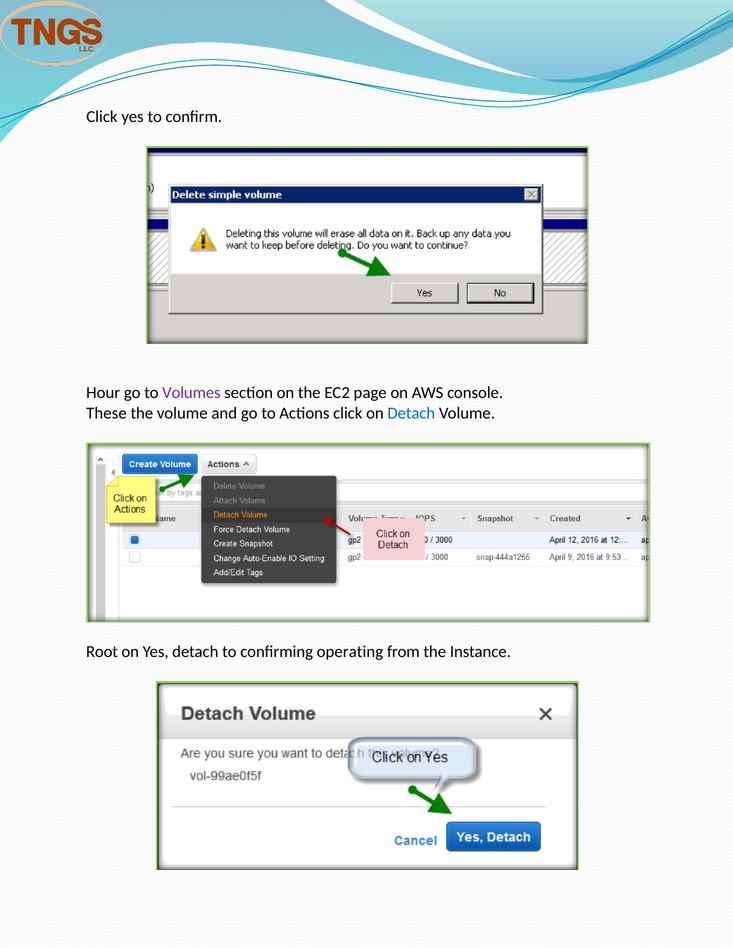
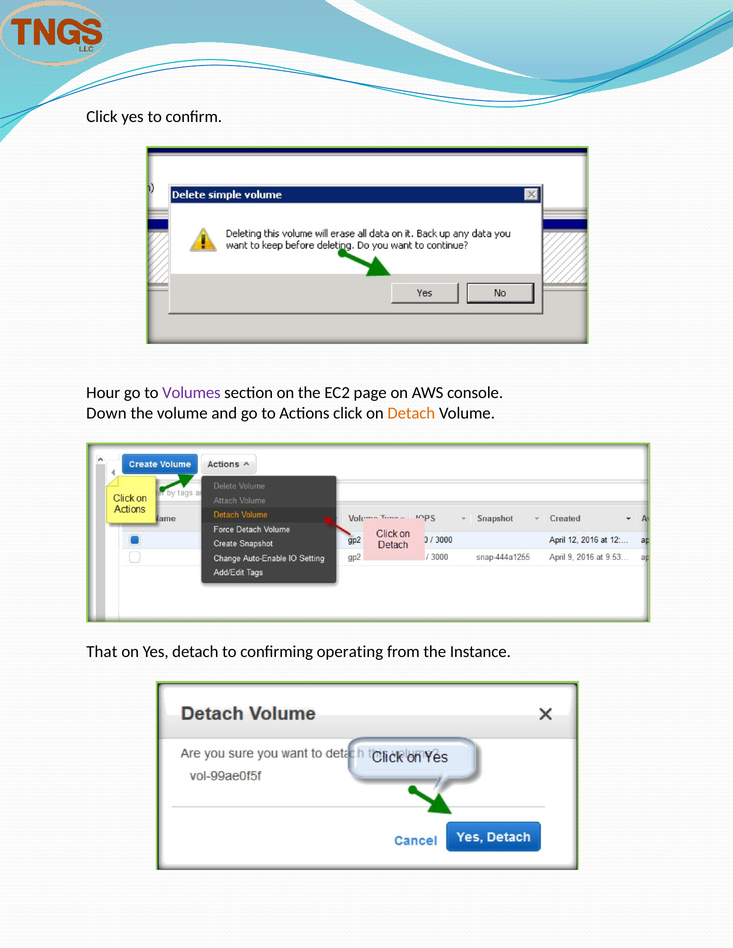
These: These -> Down (106, 413)
Detach colour: blue -> orange (411, 413)
Root: Root -> That (102, 652)
